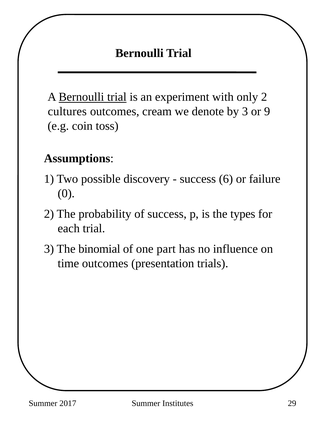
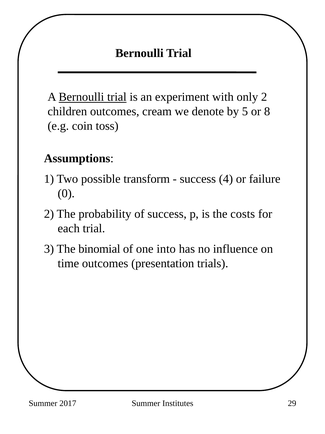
cultures: cultures -> children (67, 111)
by 3: 3 -> 5 (245, 111)
9: 9 -> 8 (267, 111)
discovery: discovery -> transform (147, 179)
6: 6 -> 4 (226, 179)
types: types -> costs (243, 214)
part: part -> into (166, 249)
